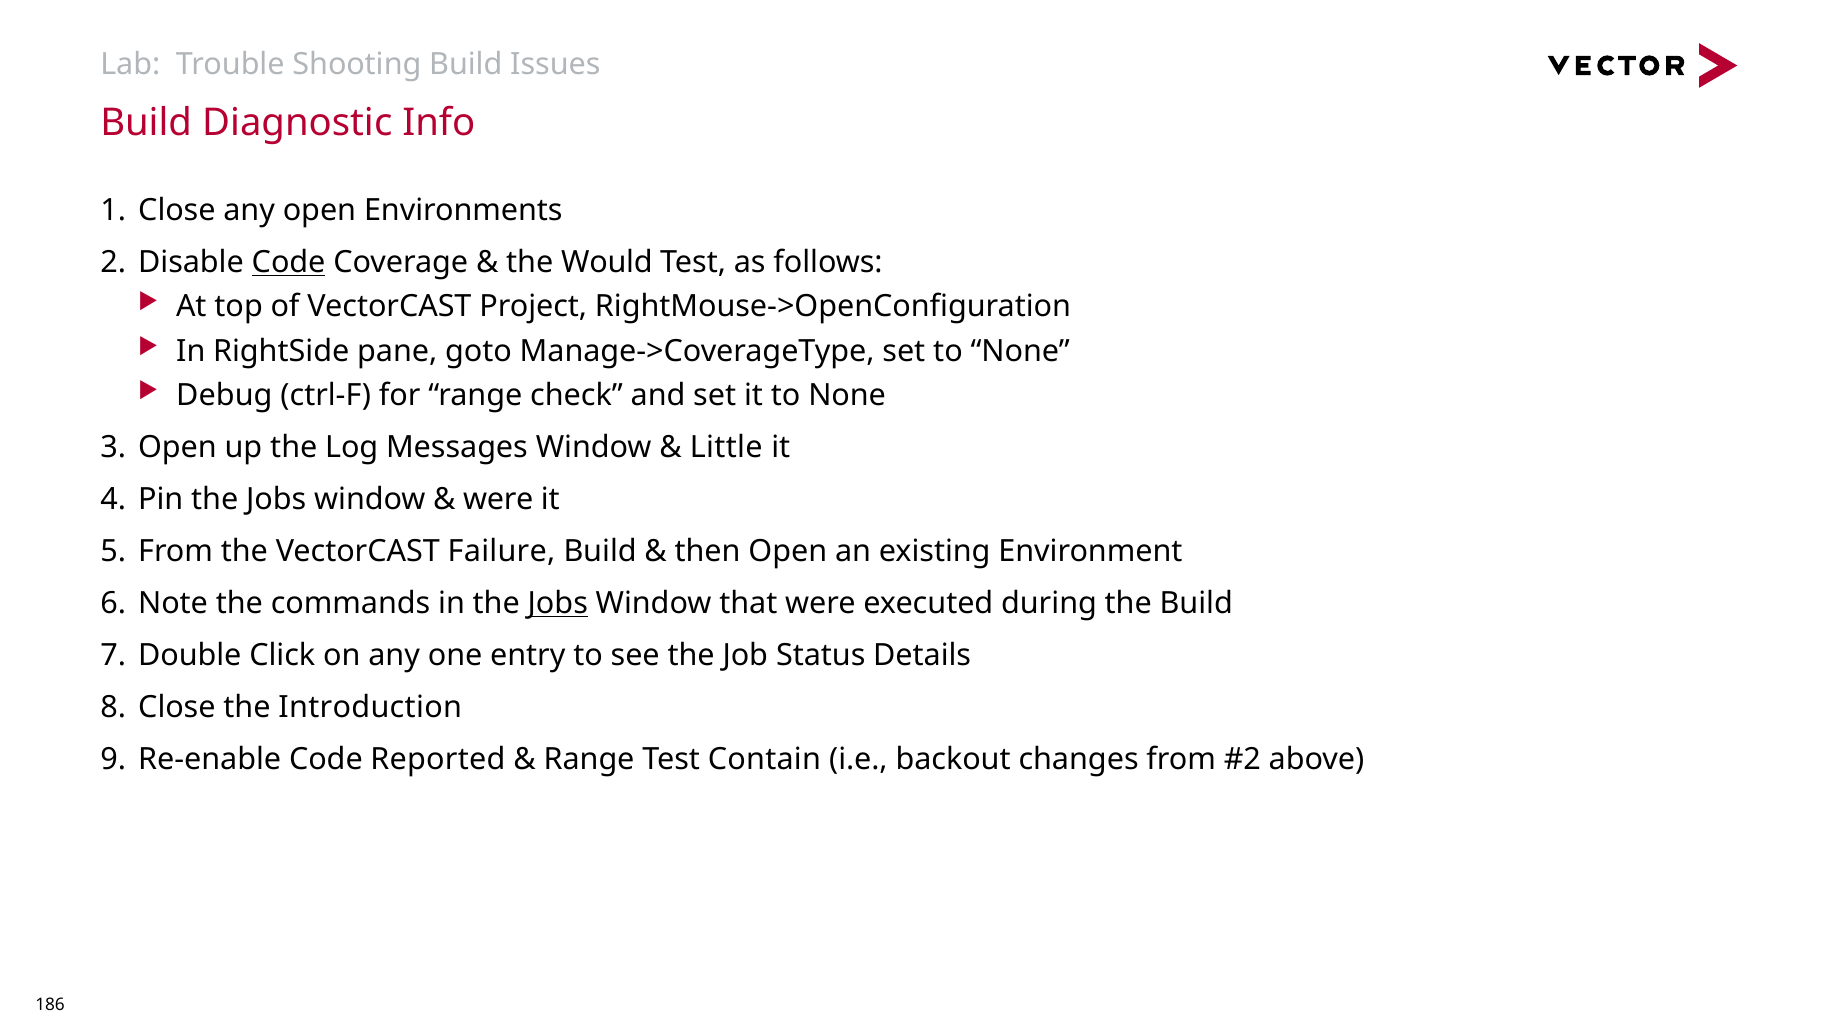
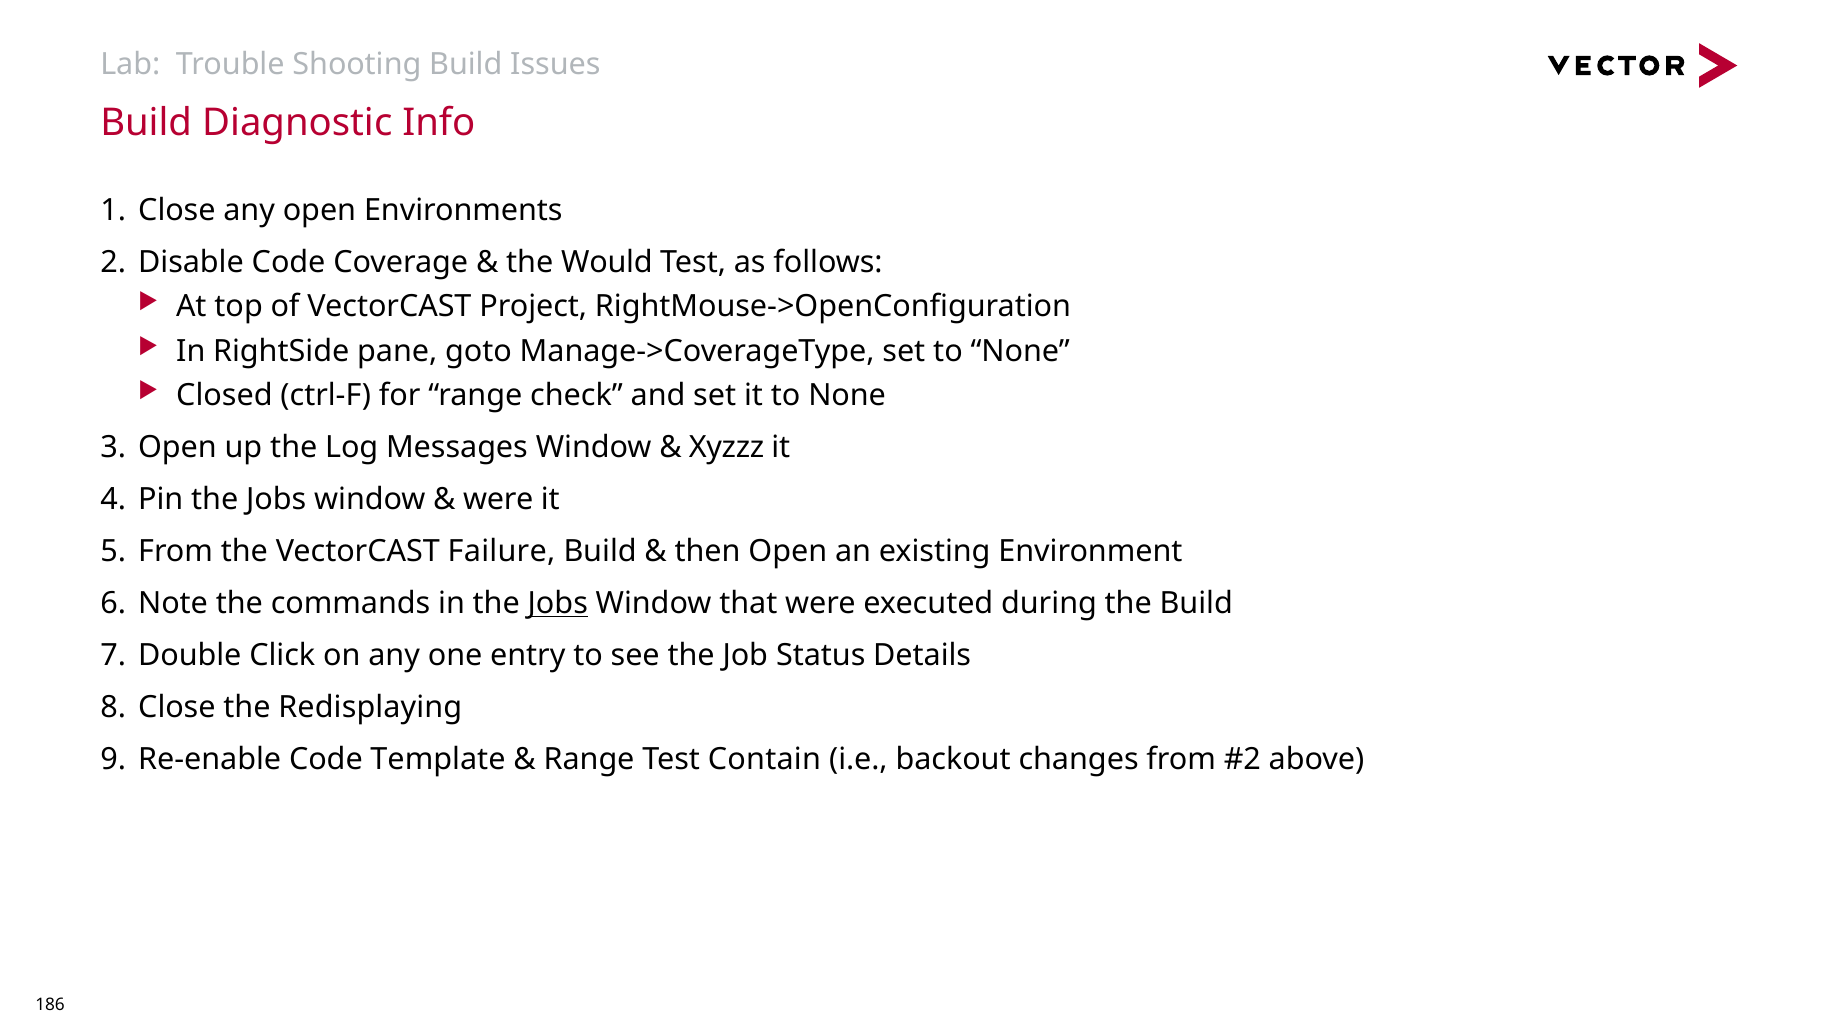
Code underline: present -> none (289, 262)
Debug: Debug -> Closed (224, 395)
Little: Little -> Xyzzz (727, 447)
Introduction: Introduction -> Redisplaying (370, 707)
Reported: Reported -> Template (438, 759)
